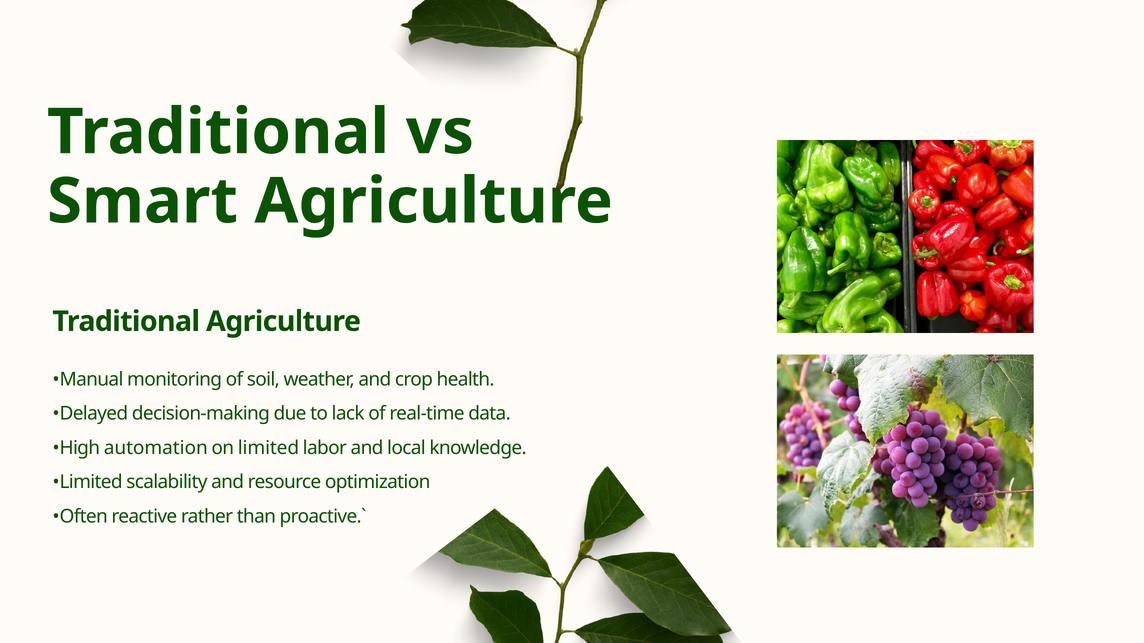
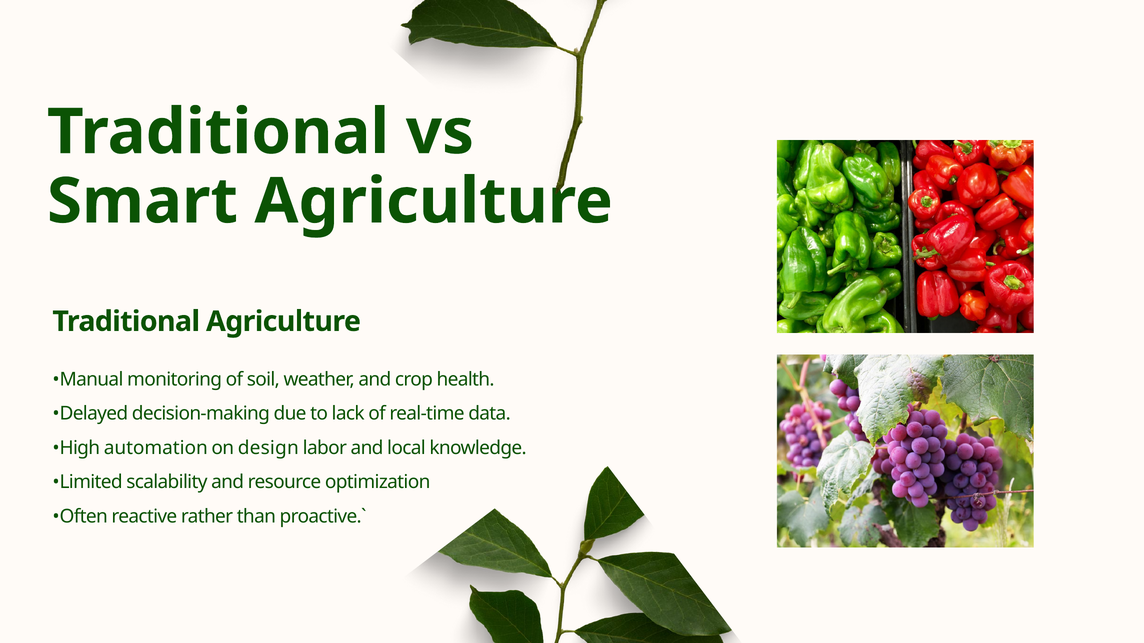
on limited: limited -> design (268, 448)
